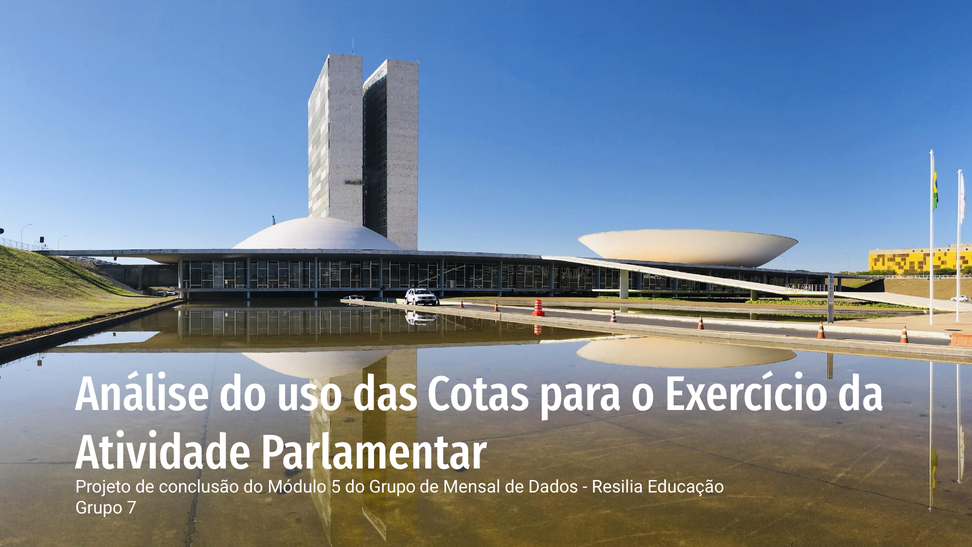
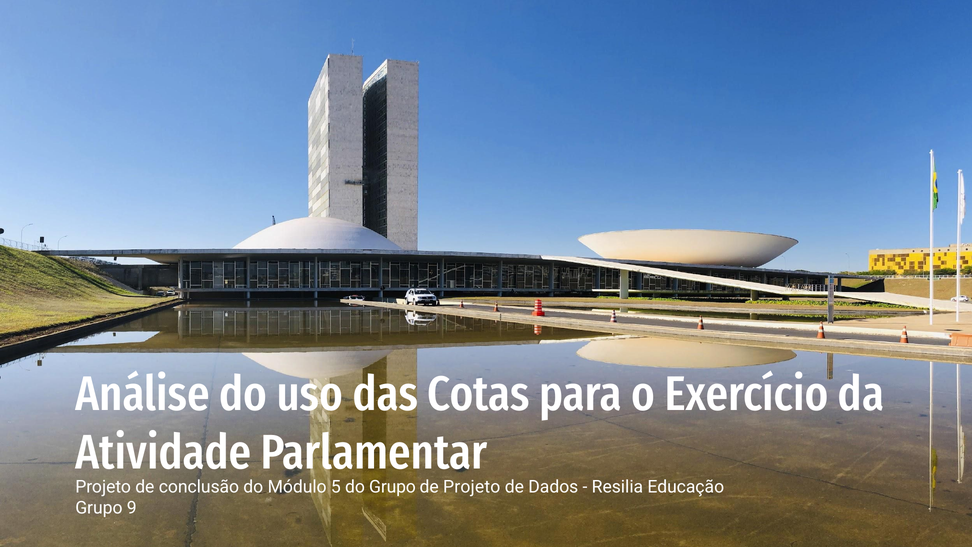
de Mensal: Mensal -> Projeto (472, 487)
7: 7 -> 9 (132, 508)
